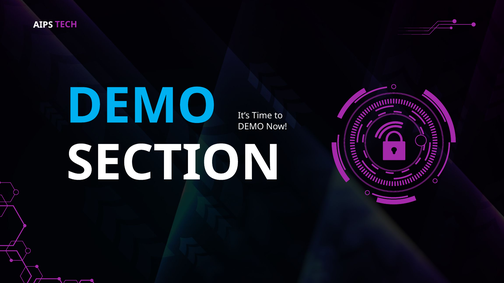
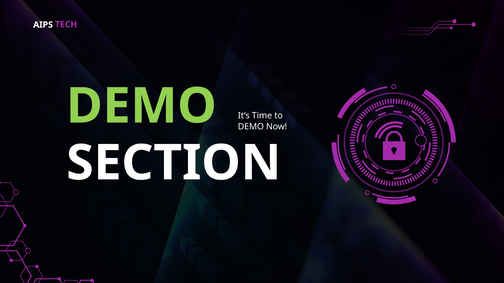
DEMO colour: light blue -> light green (141, 106)
